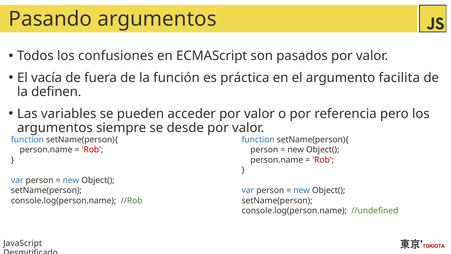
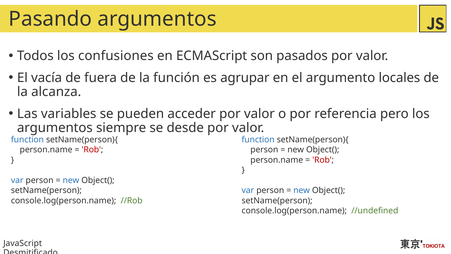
práctica: práctica -> agrupar (245, 78)
facilita: facilita -> locales (399, 78)
definen: definen -> alcanza (56, 92)
